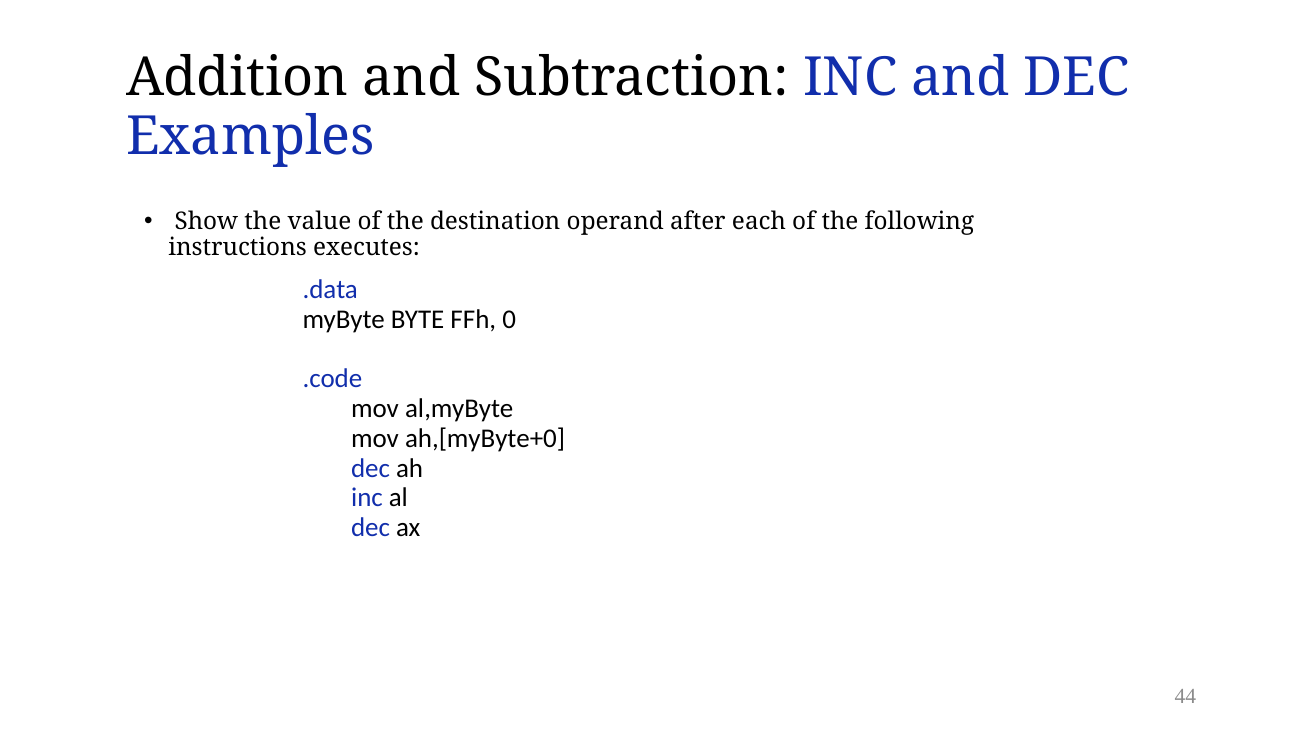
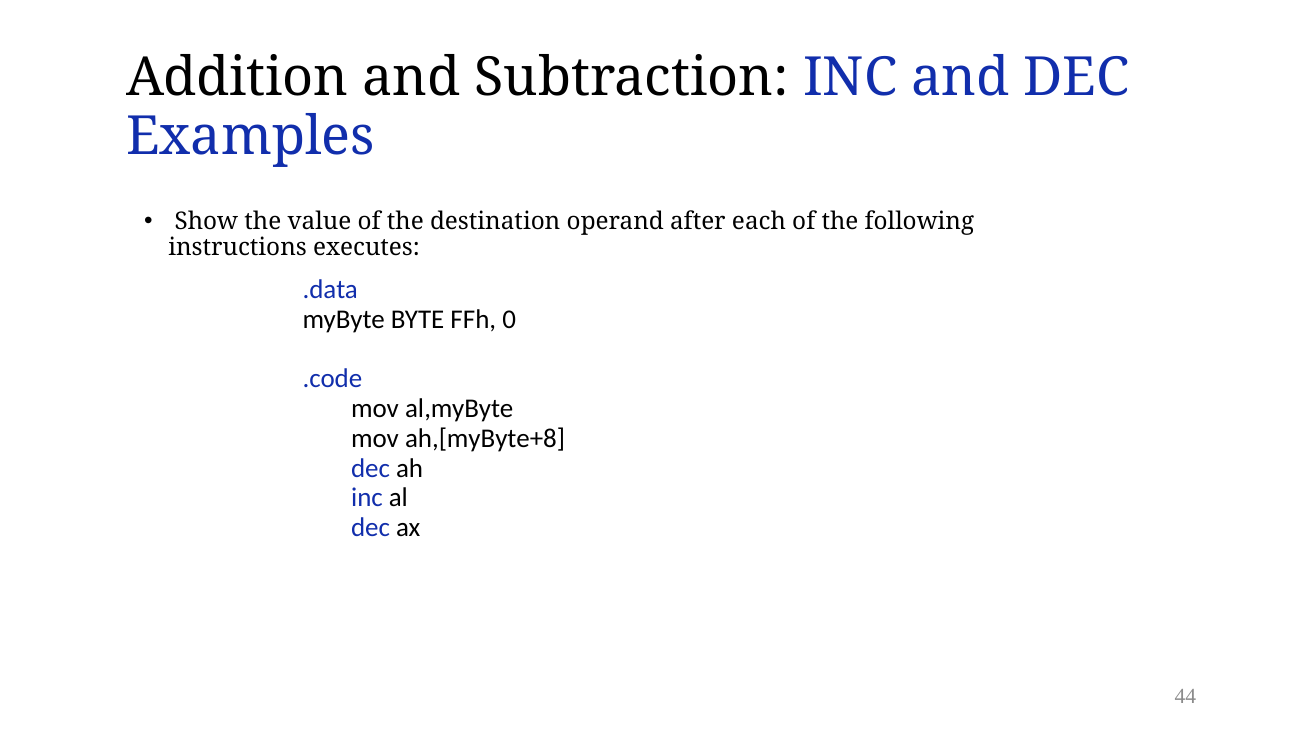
ah,[myByte+0: ah,[myByte+0 -> ah,[myByte+8 (485, 438)
